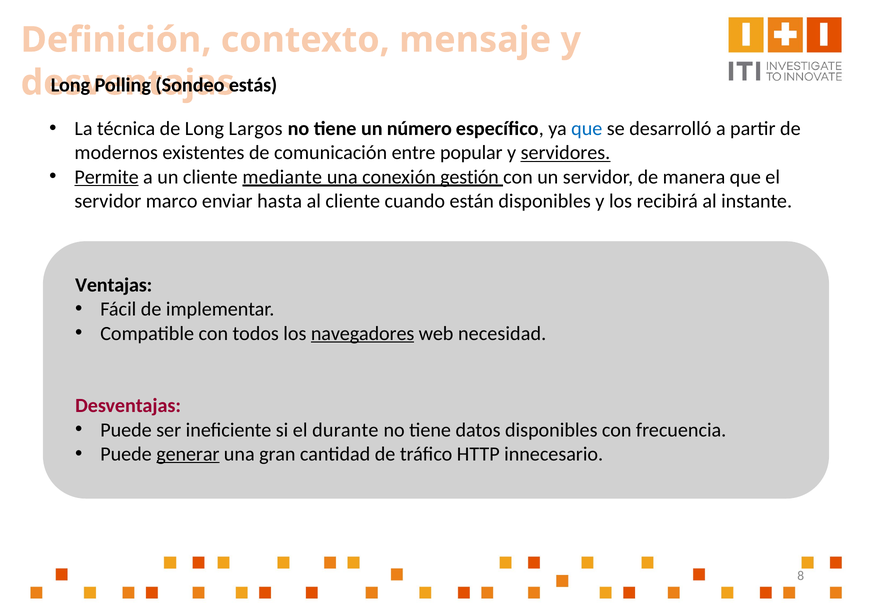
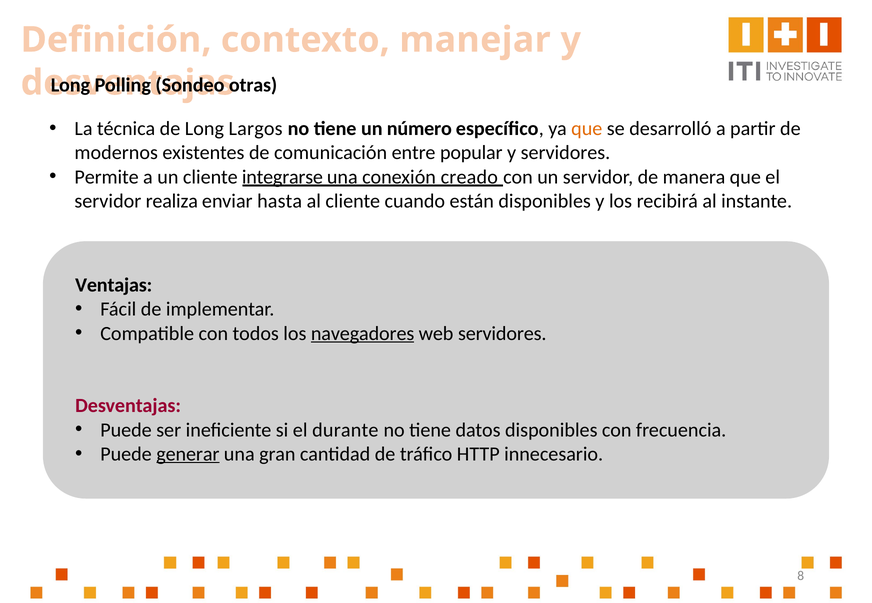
mensaje: mensaje -> manejar (475, 40)
estás: estás -> otras (253, 85)
que colour: blue -> orange (587, 129)
servidores underline: present -> none (565, 153)
Permite underline: present -> none (107, 177)
mediante: mediante -> integrarse (282, 177)
gestión: gestión -> creado (469, 177)
marco: marco -> realiza (172, 201)
web necesidad: necesidad -> servidores (502, 334)
